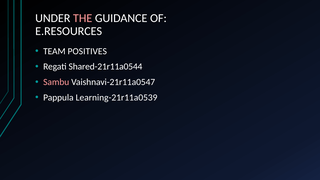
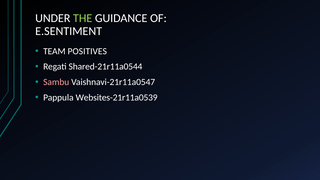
THE colour: pink -> light green (83, 18)
E.RESOURCES: E.RESOURCES -> E.SENTIMENT (69, 31)
Learning-21r11a0539: Learning-21r11a0539 -> Websites-21r11a0539 (117, 98)
